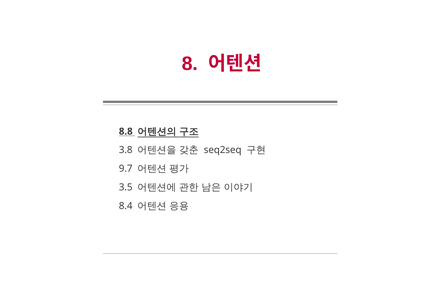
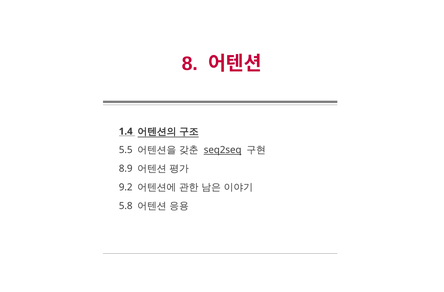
8.8: 8.8 -> 1.4 (126, 131)
3.8: 3.8 -> 5.5 (126, 150)
seq2seq underline: none -> present (223, 150)
9.7: 9.7 -> 8.9 (126, 168)
3.5: 3.5 -> 9.2 (126, 187)
8.4: 8.4 -> 5.8 (126, 206)
